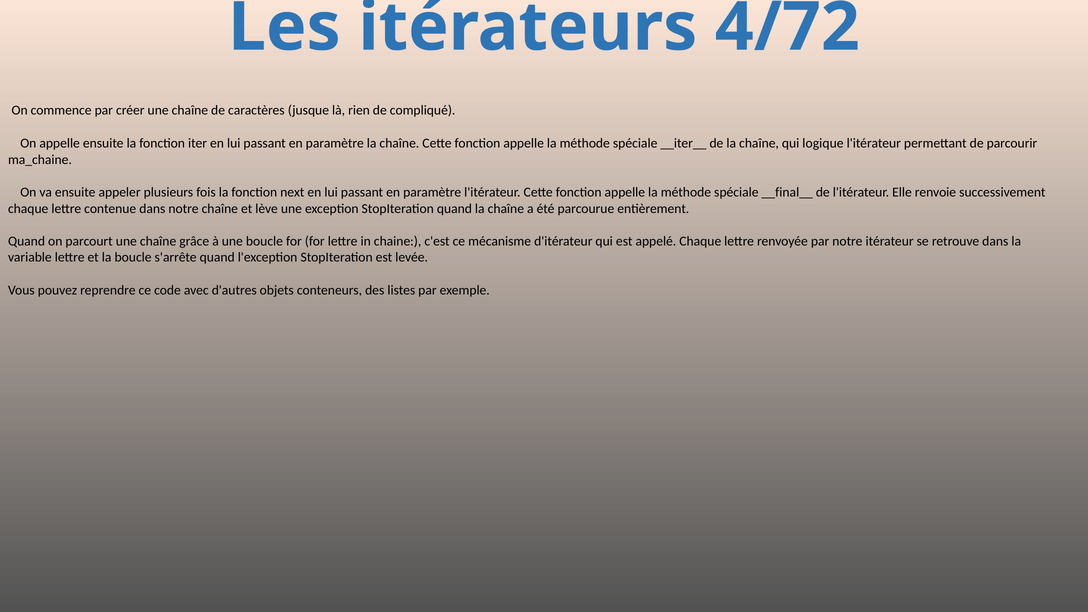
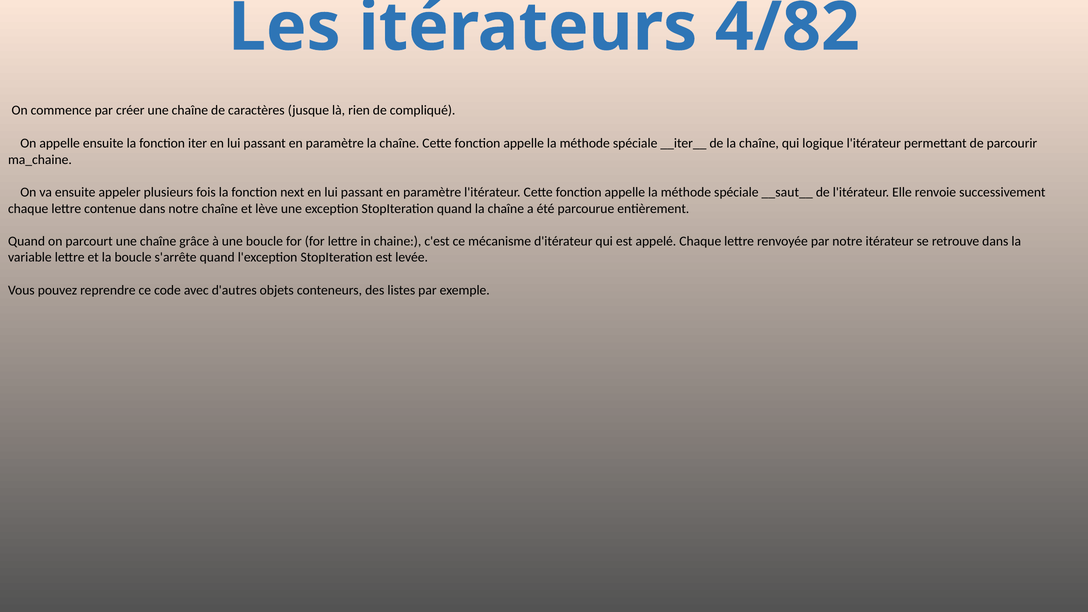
4/72: 4/72 -> 4/82 (787, 27)
__final__: __final__ -> __saut__ (787, 192)
